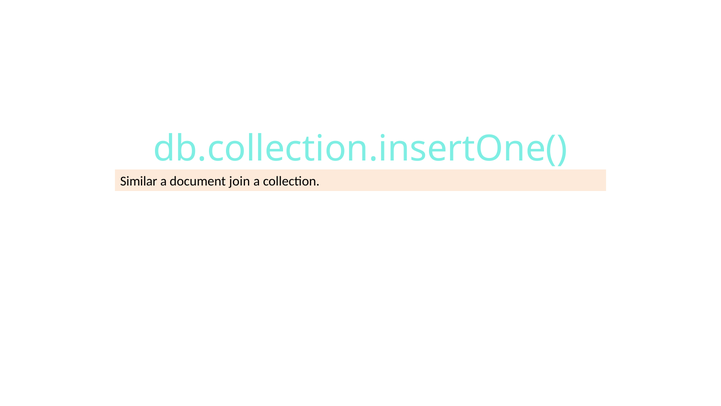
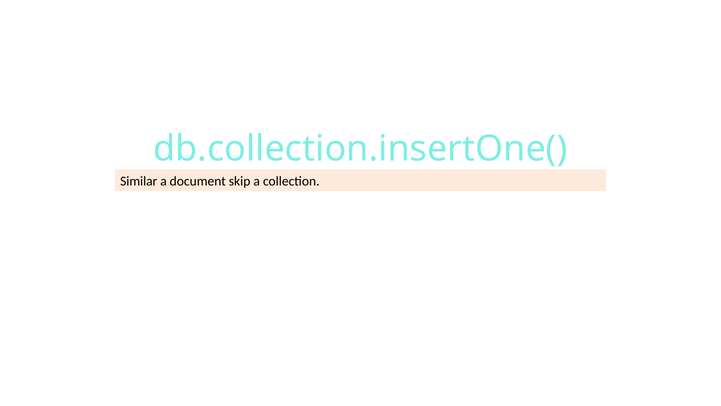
join: join -> skip (240, 181)
